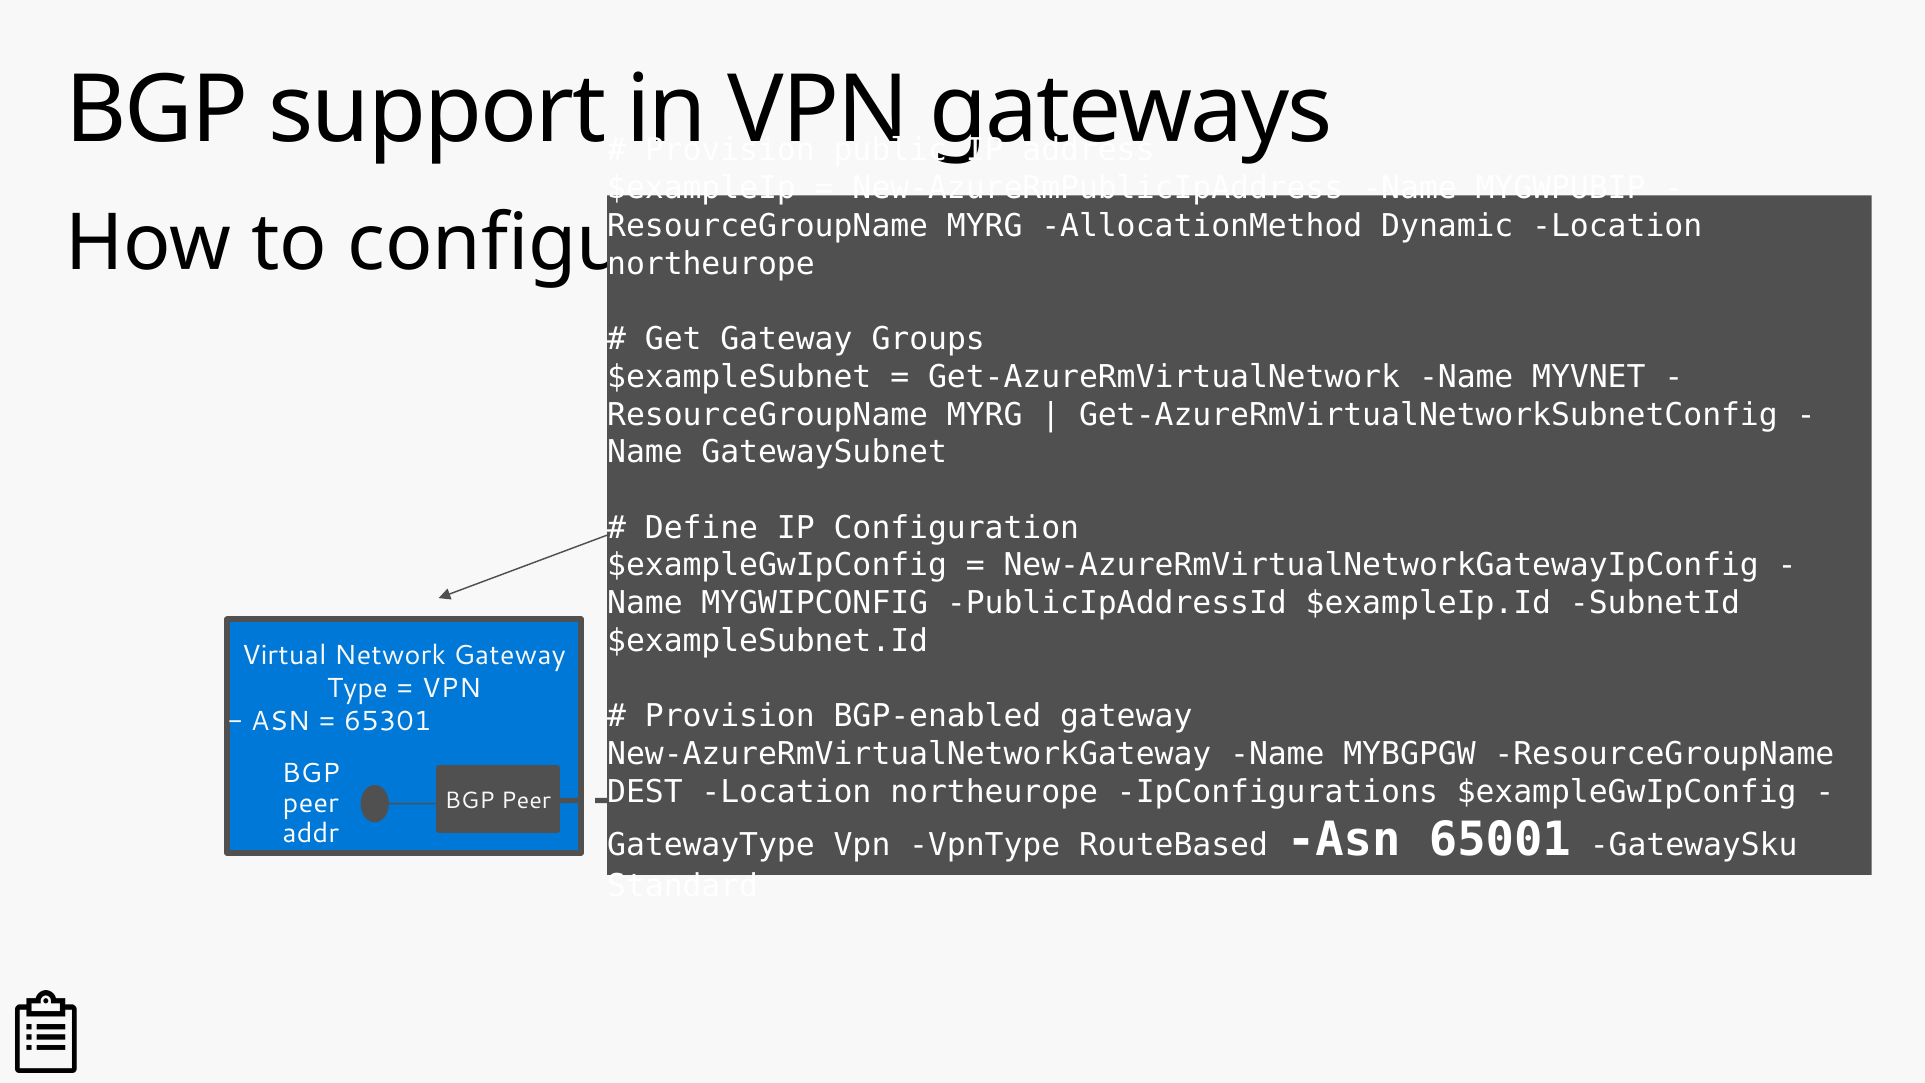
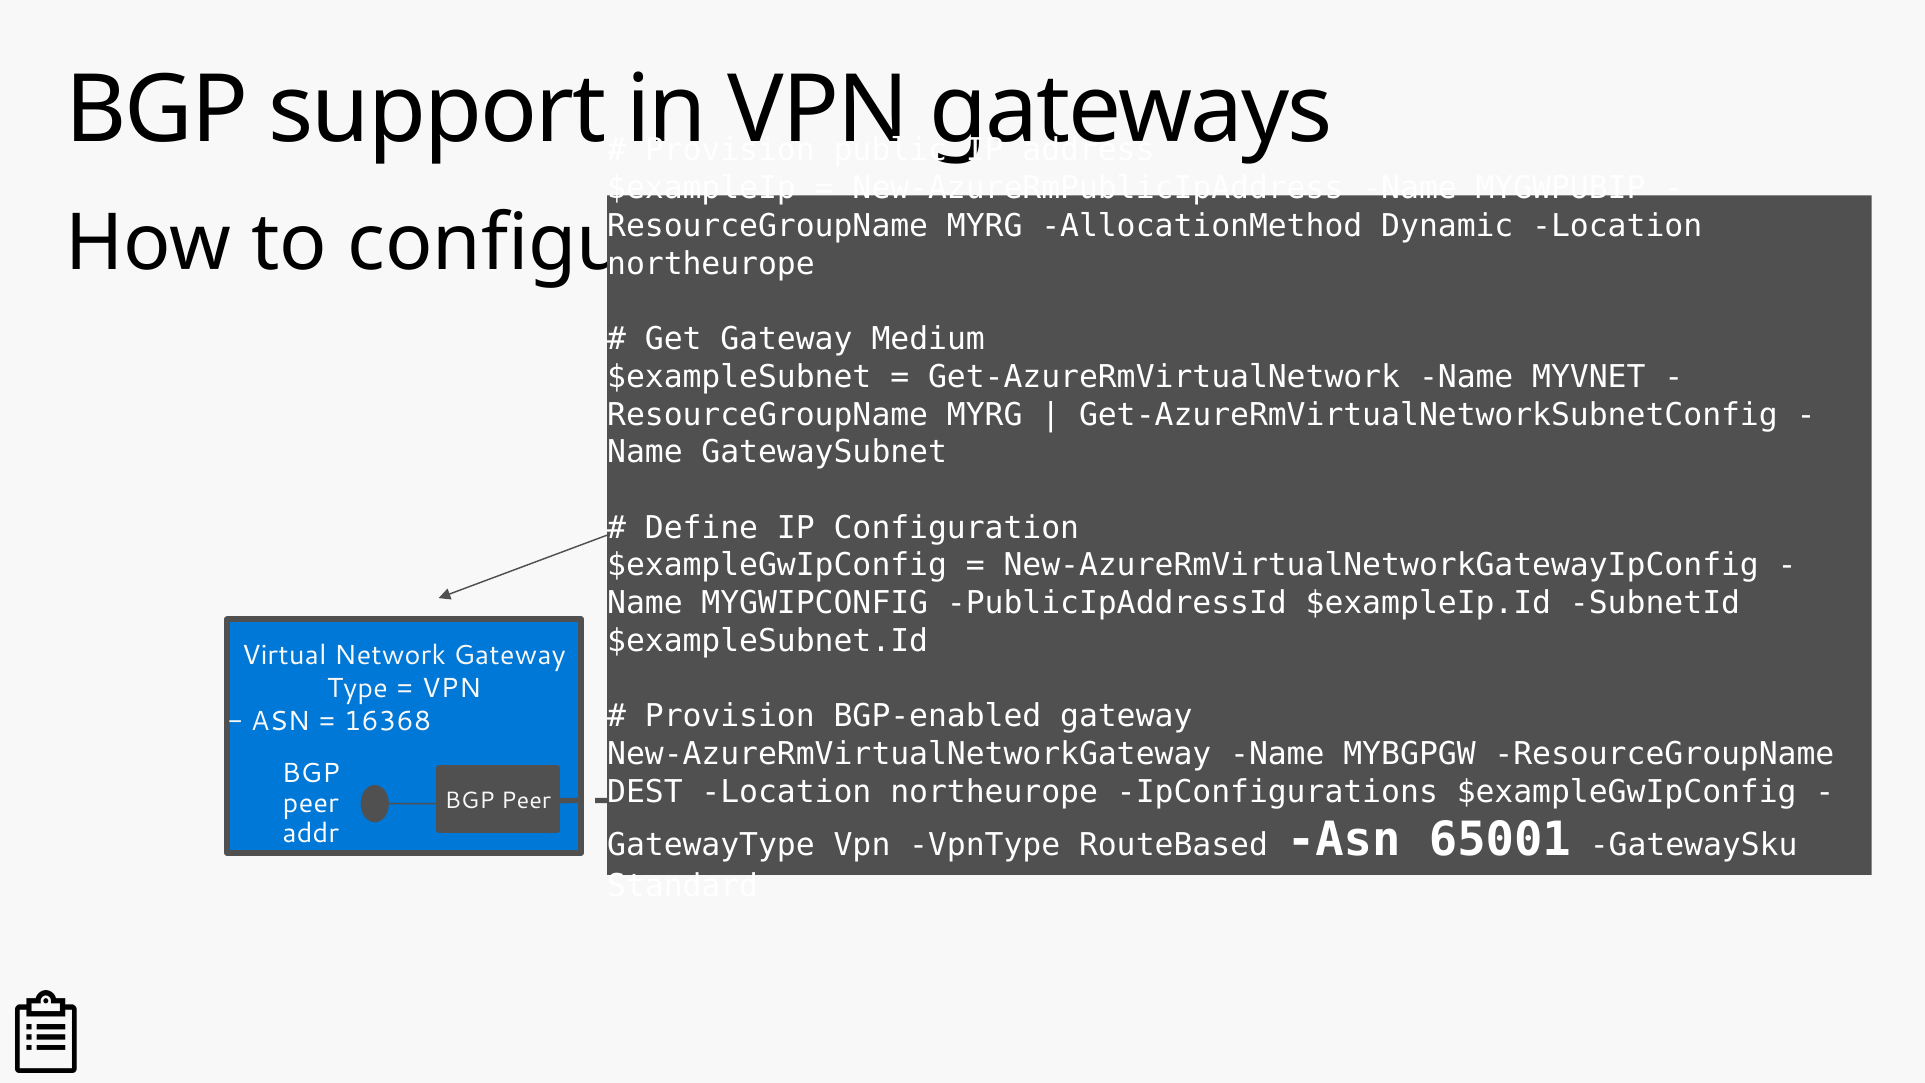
Groups: Groups -> Medium (928, 339)
65301: 65301 -> 16368 (388, 721)
